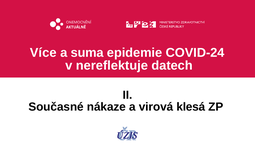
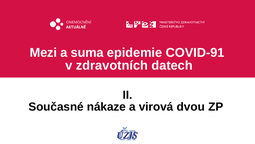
Více: Více -> Mezi (43, 52)
COVID-24: COVID-24 -> COVID-91 (195, 52)
nereflektuje: nereflektuje -> zdravotních (112, 65)
klesá: klesá -> dvou (191, 106)
